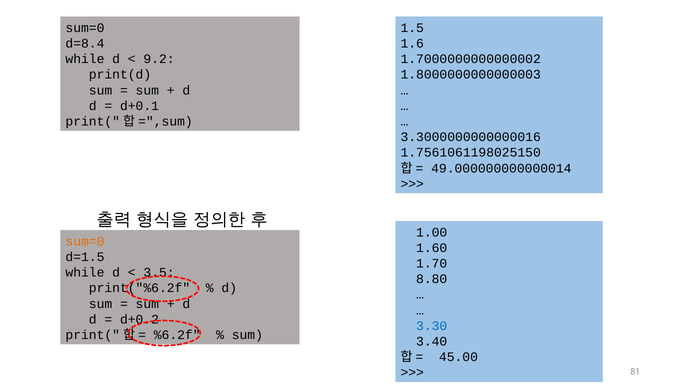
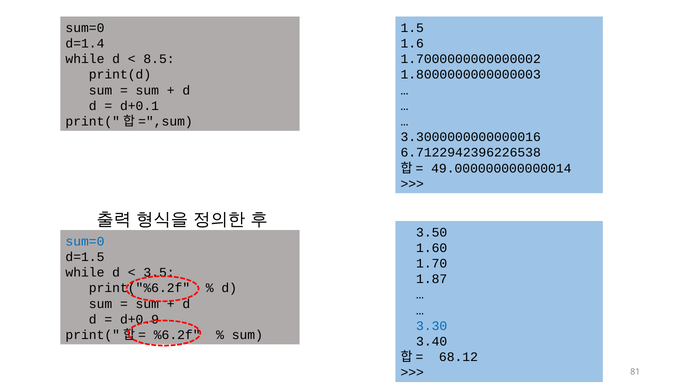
d=8.4: d=8.4 -> d=1.4 (85, 43)
9.2: 9.2 -> 8.5 (159, 59)
1.7561061198025150: 1.7561061198025150 -> 6.7122942396226538 (471, 153)
1.00: 1.00 -> 3.50 (432, 232)
sum=0 colour: orange -> blue (85, 241)
8.80: 8.80 -> 1.87 (432, 279)
d+0.2: d+0.2 -> d+0.9 (140, 319)
45.00: 45.00 -> 68.12 (458, 357)
